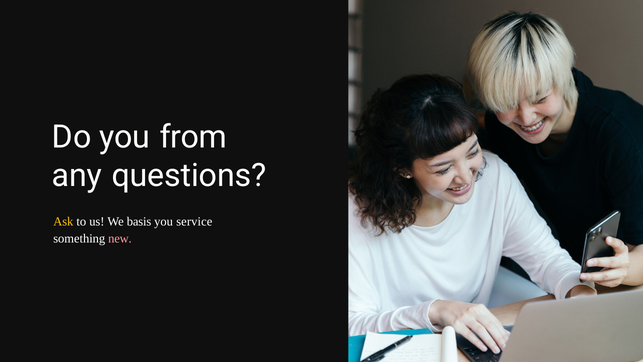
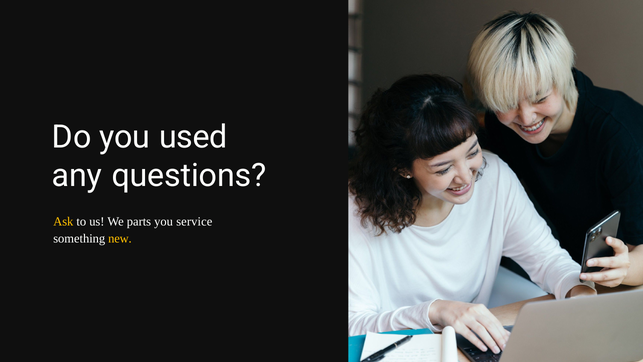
from: from -> used (193, 137)
basis: basis -> parts (139, 221)
new colour: pink -> yellow (120, 238)
